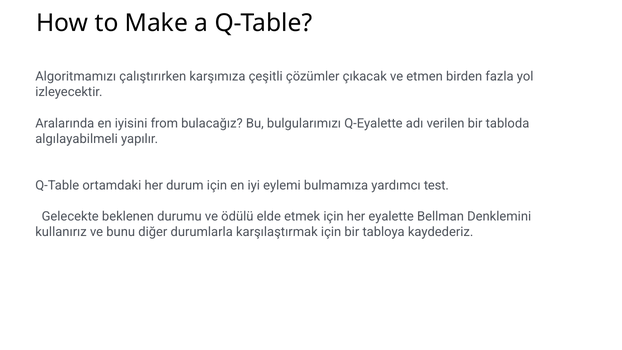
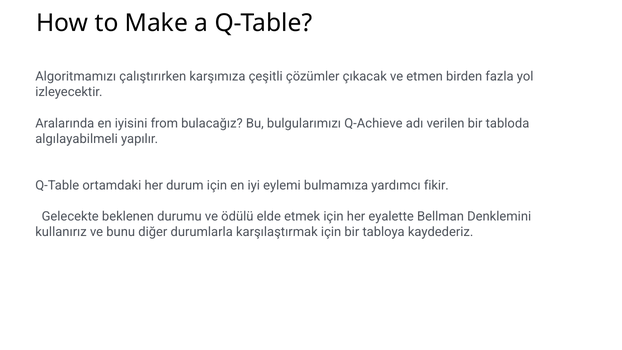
Q-Eyalette: Q-Eyalette -> Q-Achieve (373, 123)
test: test -> fikir (436, 186)
